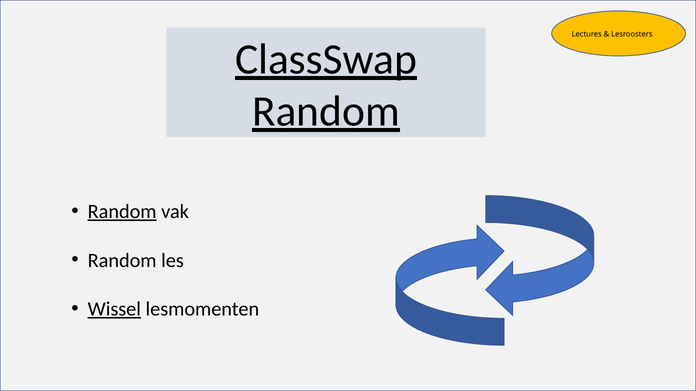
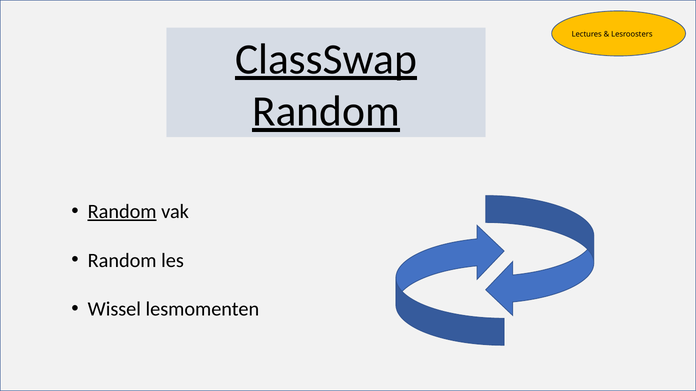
Wissel underline: present -> none (114, 309)
